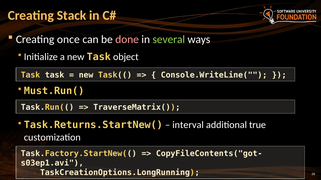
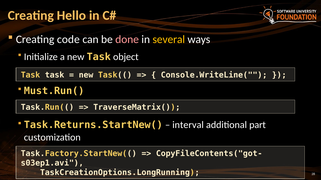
Stack: Stack -> Hello (72, 16)
once: once -> code (68, 40)
several colour: light green -> yellow (169, 40)
true: true -> part (258, 125)
